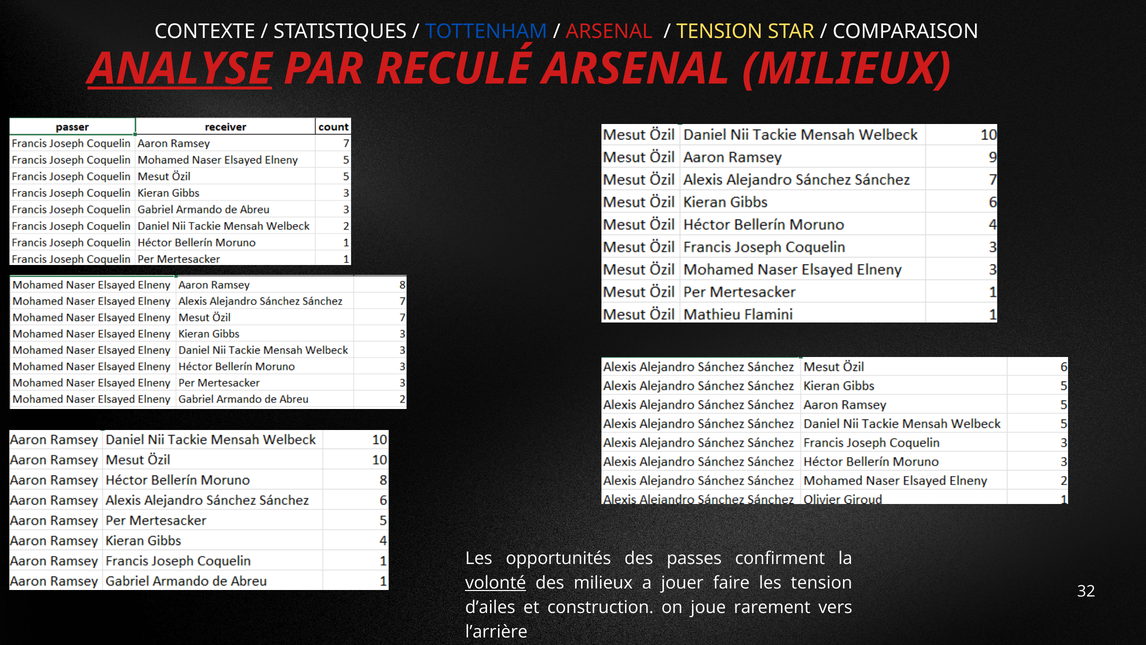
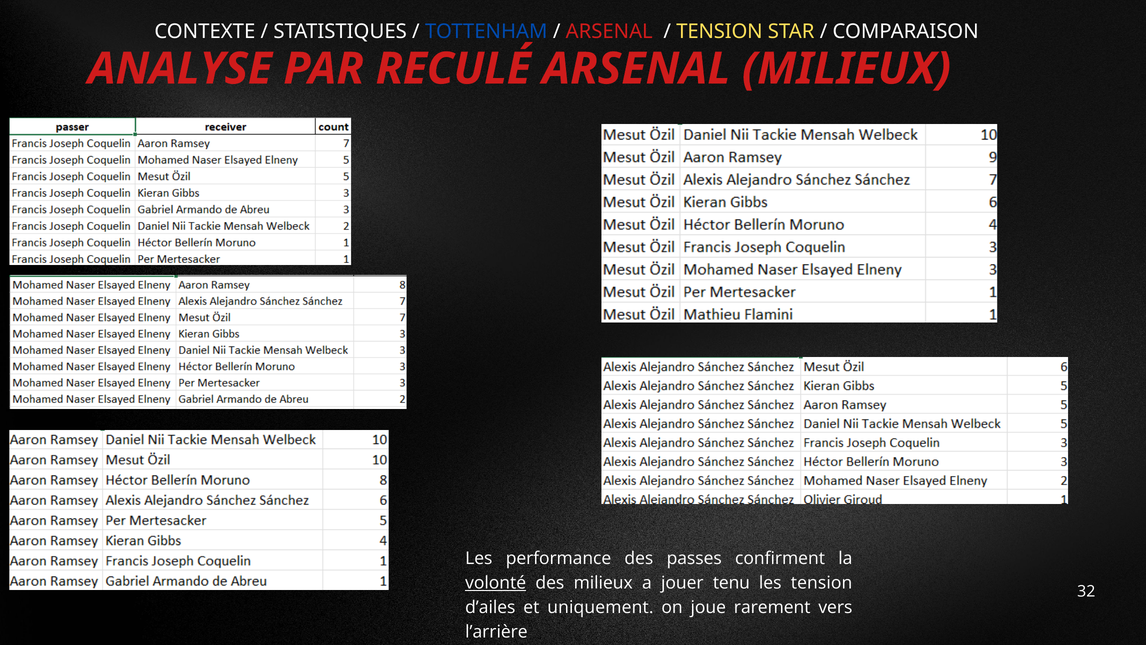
ANALYSE underline: present -> none (180, 69)
opportunités: opportunités -> performance (558, 558)
faire: faire -> tenu (731, 583)
construction: construction -> uniquement (600, 607)
